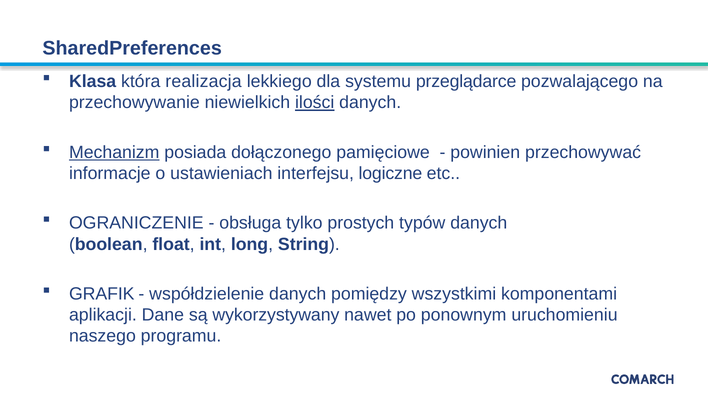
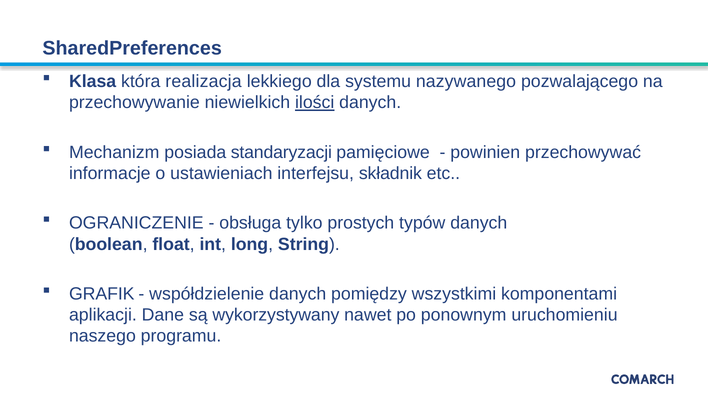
przeglądarce: przeglądarce -> nazywanego (466, 81)
Mechanizm underline: present -> none (114, 152)
dołączonego: dołączonego -> standaryzacji (281, 152)
logiczne: logiczne -> składnik (390, 174)
